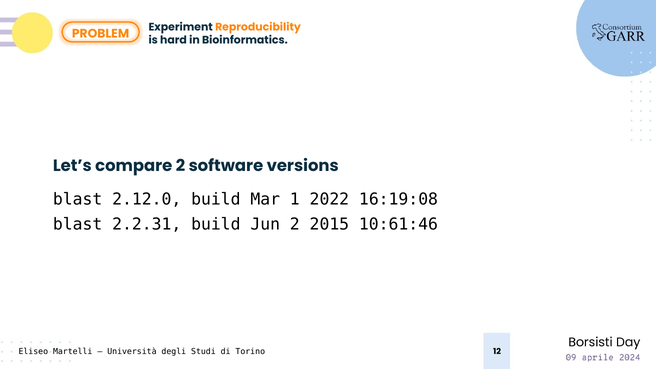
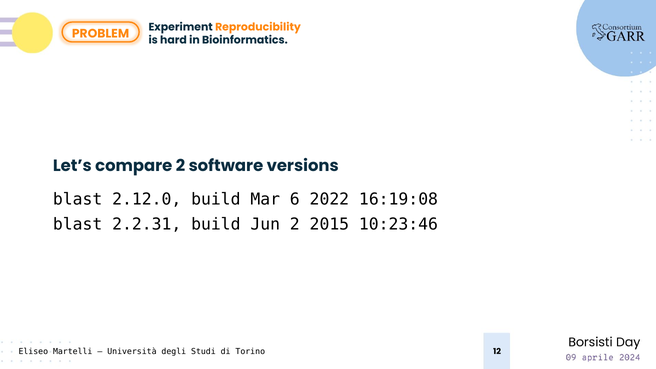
1: 1 -> 6 (295, 199)
10:61:46: 10:61:46 -> 10:23:46 (398, 224)
